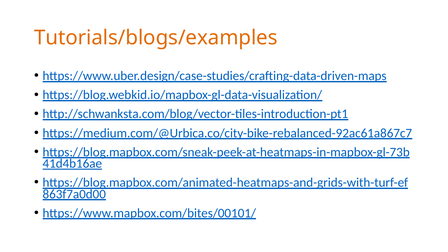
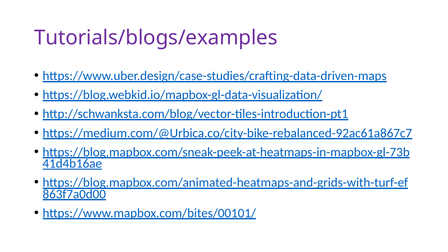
Tutorials/blogs/examples colour: orange -> purple (156, 38)
